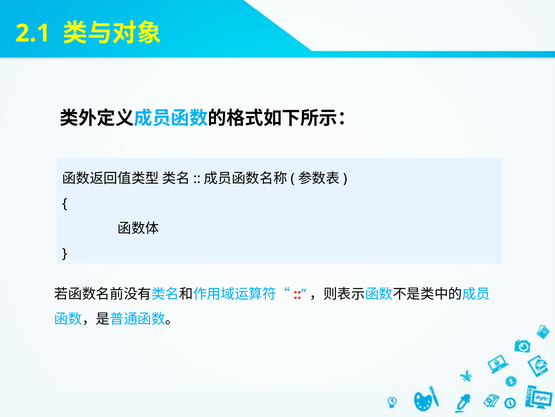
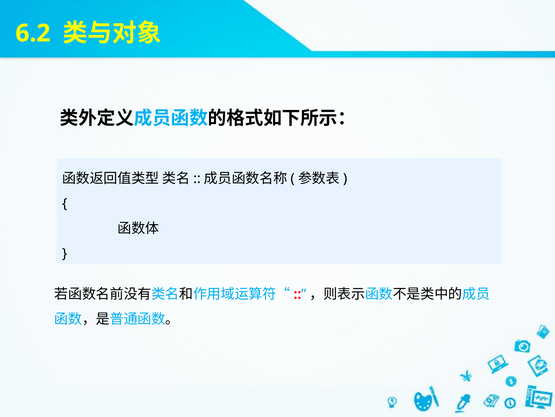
2.1: 2.1 -> 6.2 (33, 33)
